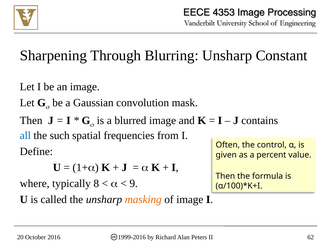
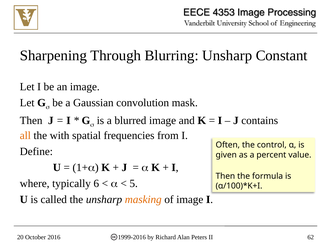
all colour: blue -> orange (25, 136)
such: such -> with (60, 136)
8: 8 -> 6 (96, 184)
9: 9 -> 5 (134, 184)
